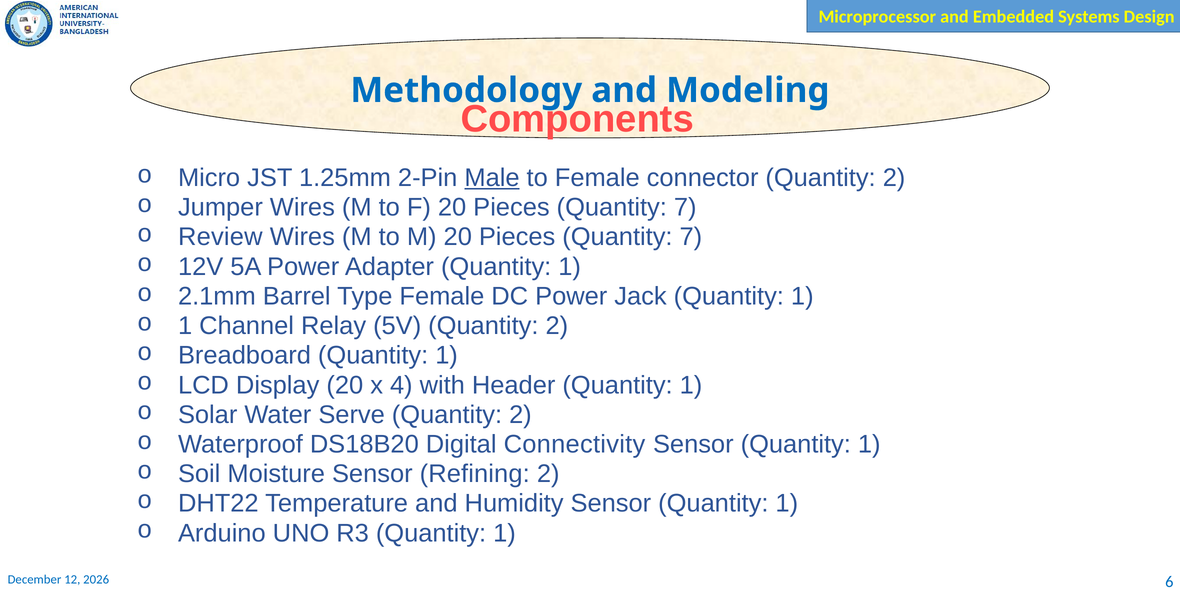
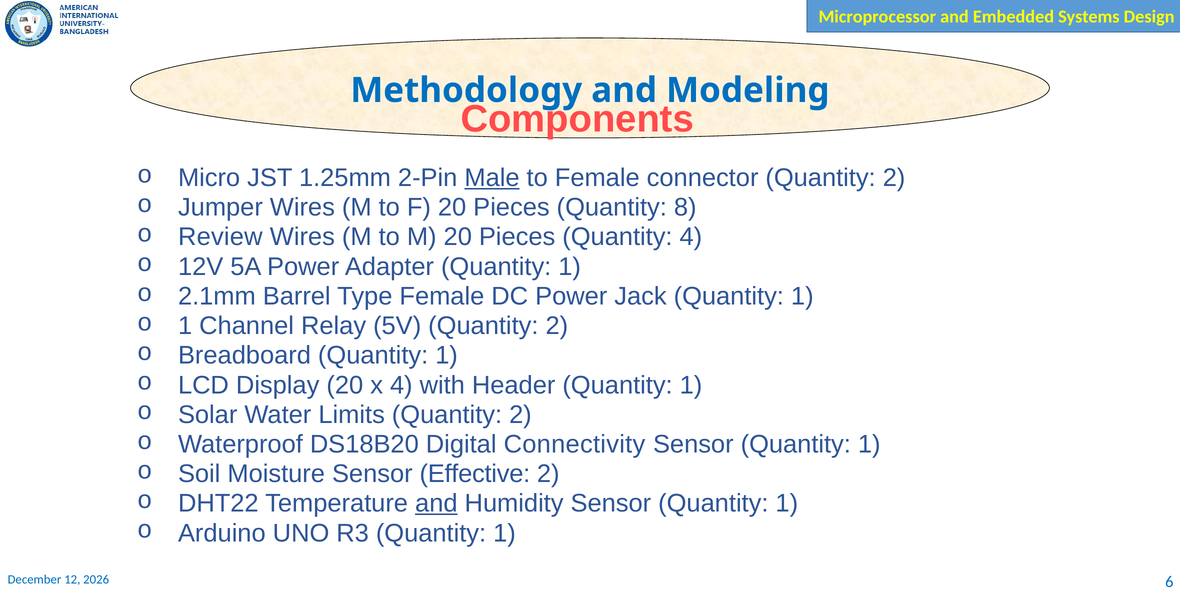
7: 7 -> 8 (685, 207)
7: 7 -> 4 (691, 237)
Serve: Serve -> Limits (352, 415)
Refining: Refining -> Effective (475, 474)
and underline: none -> present (436, 504)
